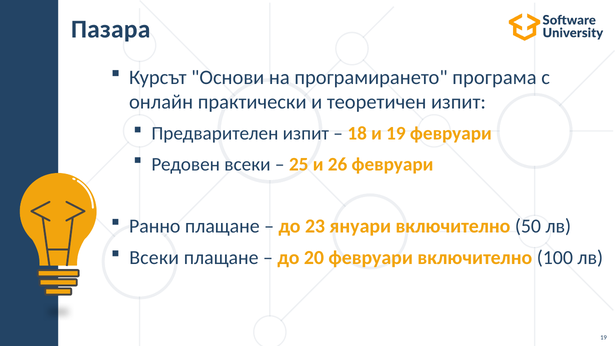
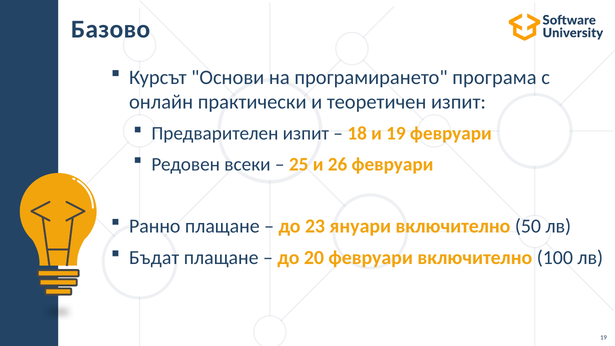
Пазара: Пазара -> Базово (111, 29)
Всеки: Всеки -> Бъдат (154, 258)
